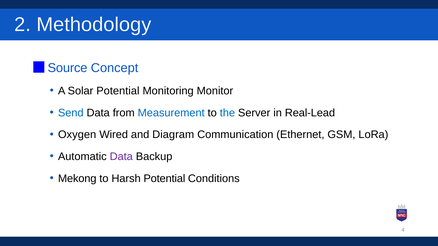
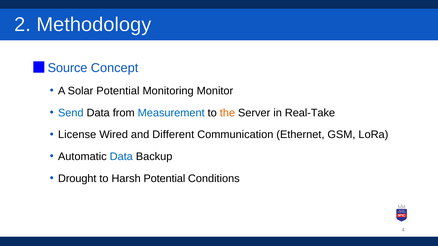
the colour: blue -> orange (227, 113)
Real-Lead: Real-Lead -> Real-Take (310, 113)
Oxygen: Oxygen -> License (77, 135)
Diagram: Diagram -> Different (173, 135)
Data colour: purple -> blue (121, 157)
Mekong: Mekong -> Drought (77, 179)
